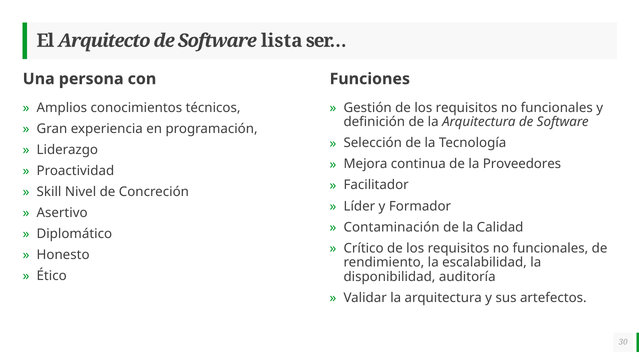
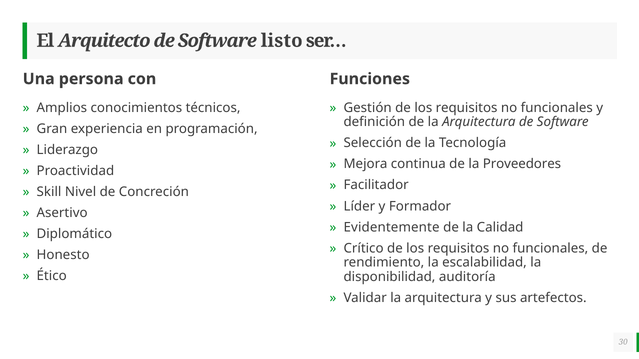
lista: lista -> listo (282, 41)
Contaminación: Contaminación -> Evidentemente (392, 227)
